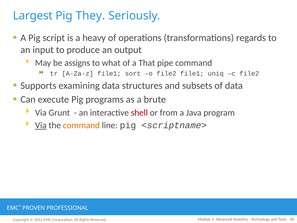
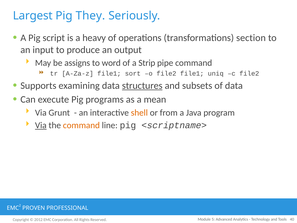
regards: regards -> section (251, 38)
what: what -> word (111, 63)
That: That -> Strip (147, 63)
structures underline: none -> present (142, 85)
brute: brute -> mean (155, 99)
shell colour: red -> orange (139, 112)
